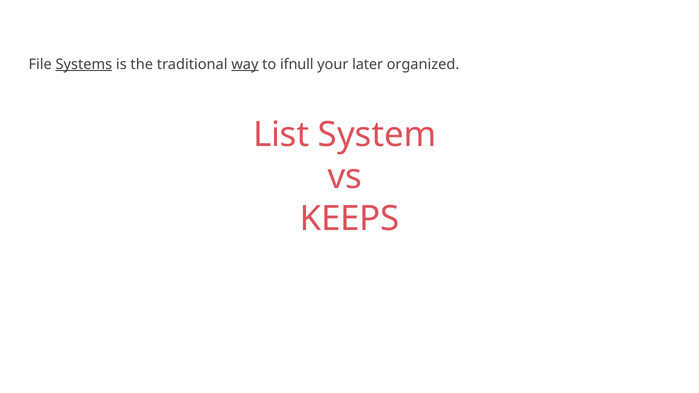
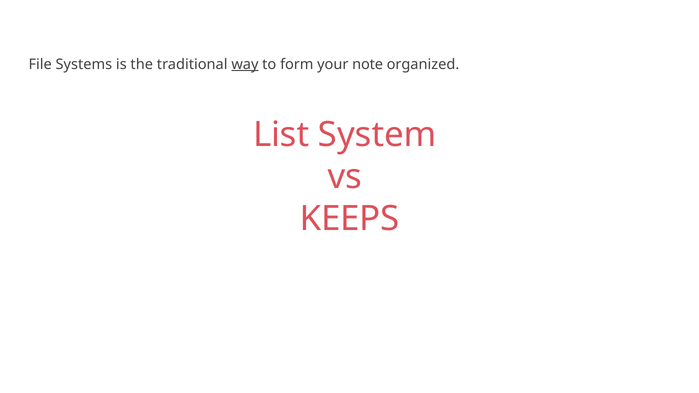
Systems underline: present -> none (84, 64)
ifnull: ifnull -> form (297, 64)
later: later -> note (368, 64)
